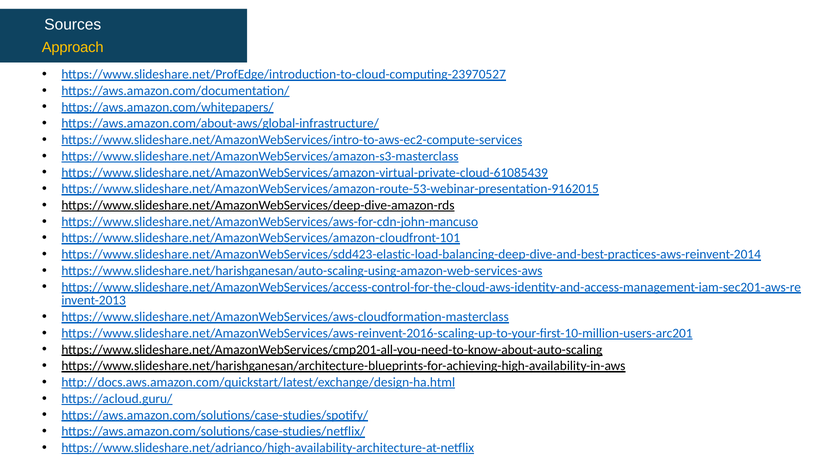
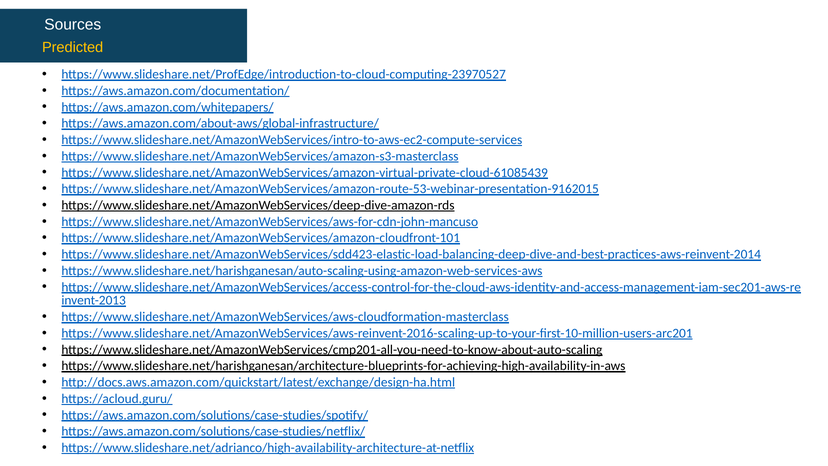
Approach: Approach -> Predicted (73, 47)
